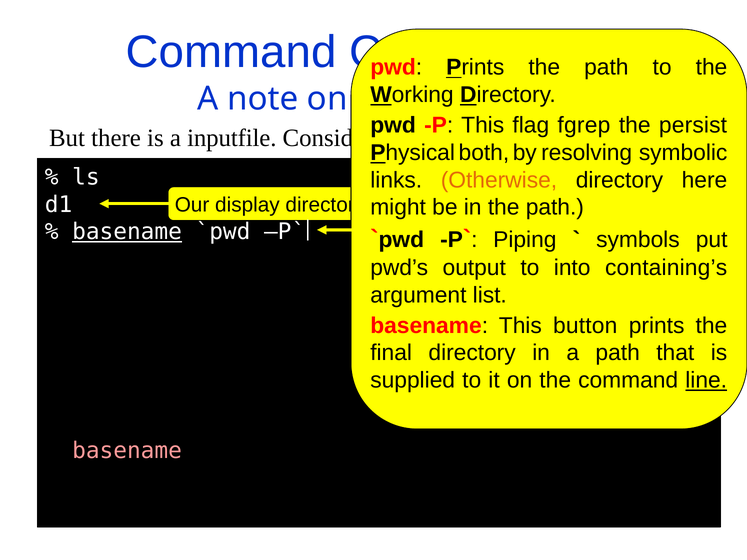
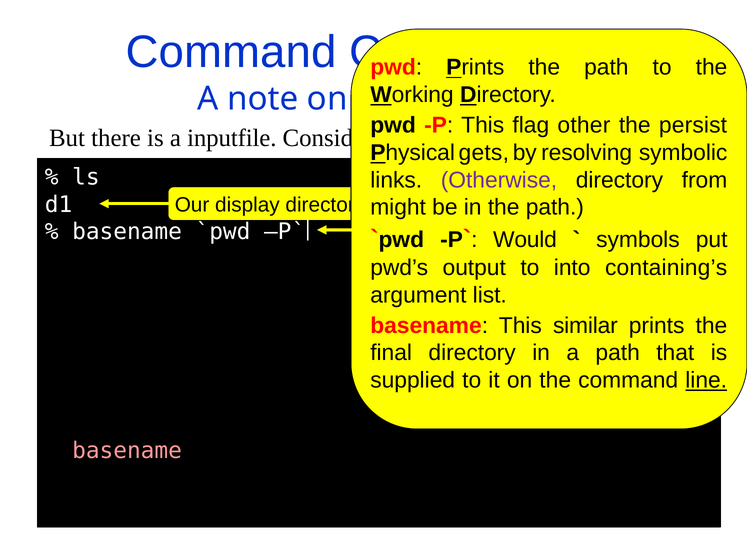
fgrep: fgrep -> other (584, 125)
both: both -> gets (484, 153)
Otherwise colour: orange -> purple (499, 180)
here: here -> from (704, 180)
basename underline: present -> none (127, 232)
Piping: Piping -> Would (525, 240)
button: button -> similar (585, 326)
